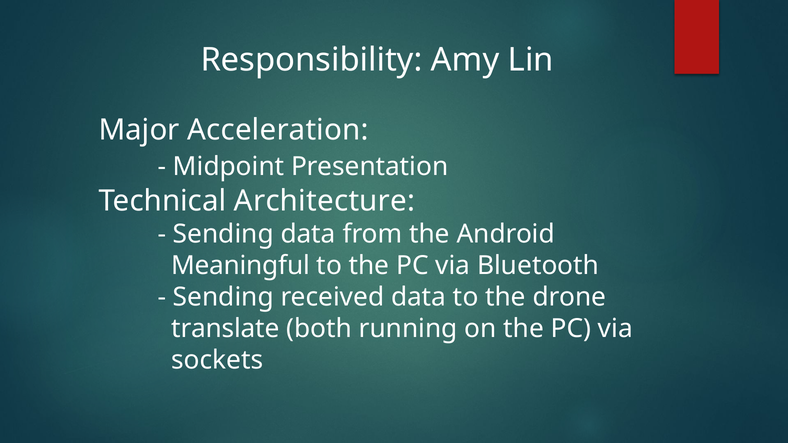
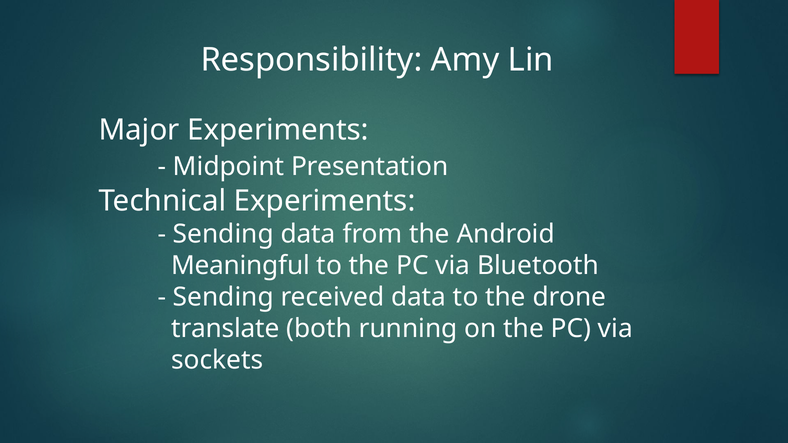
Major Acceleration: Acceleration -> Experiments (278, 130)
Technical Architecture: Architecture -> Experiments (325, 201)
